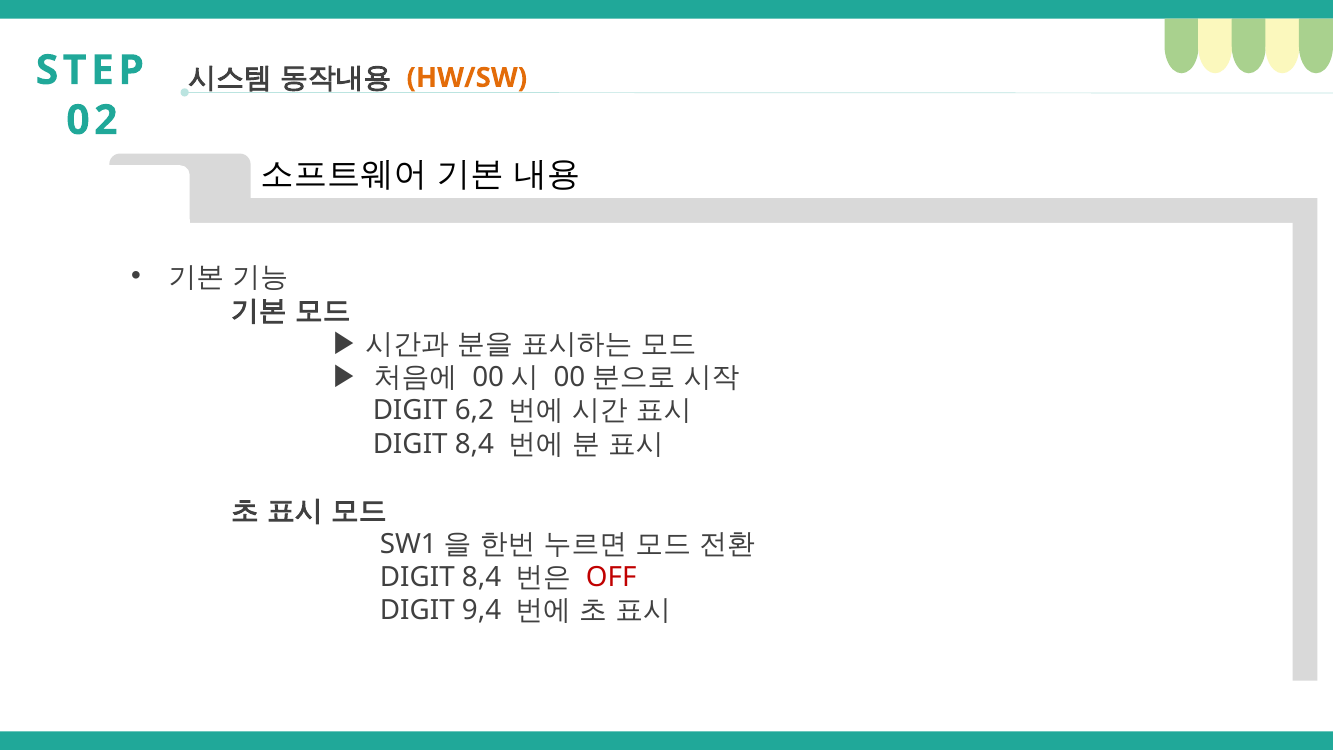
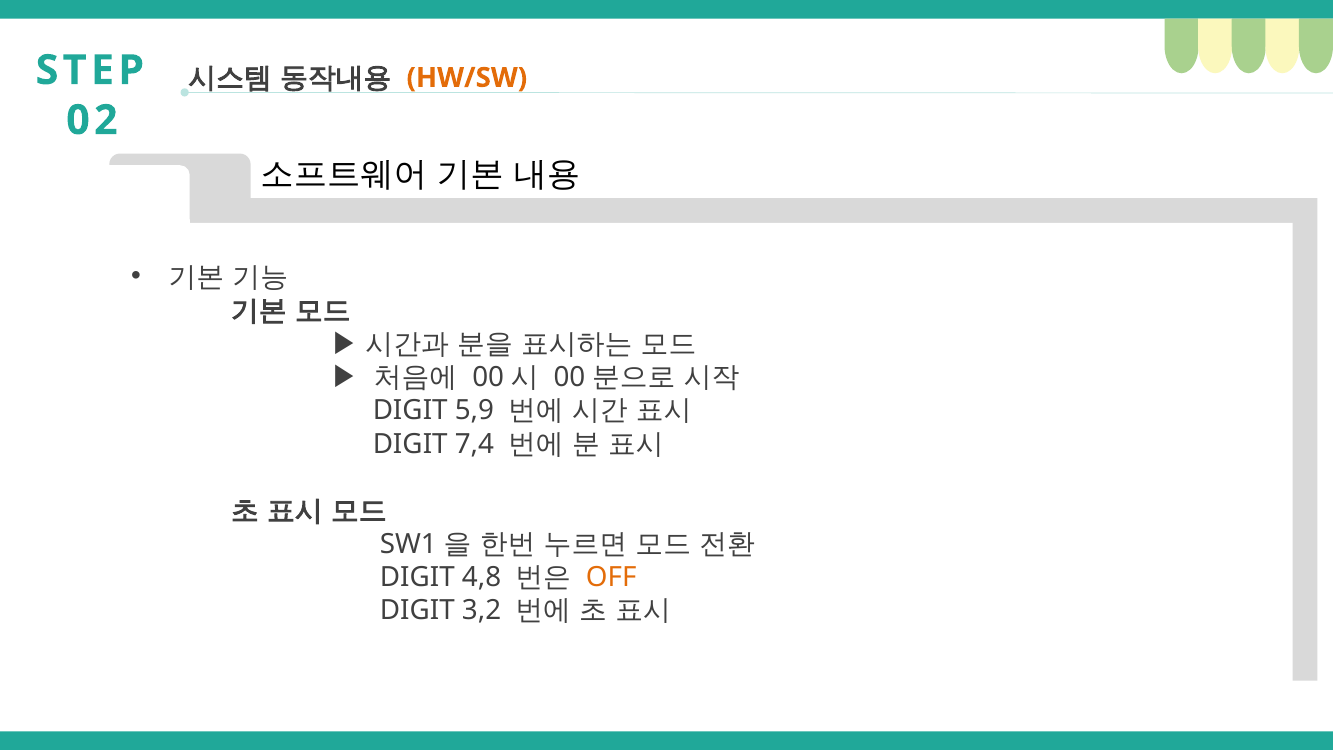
6,2: 6,2 -> 5,9 (474, 411)
8,4: 8,4 -> 7,4 (474, 444)
8,4: 8,4 -> 4,8 (482, 577)
OFF colour: red -> orange (611, 577)
9,4: 9,4 -> 3,2 (482, 611)
